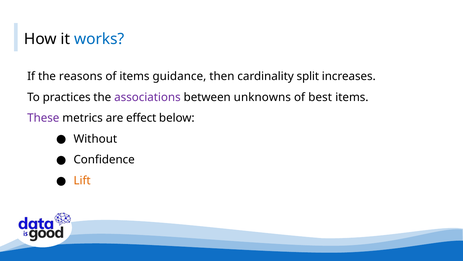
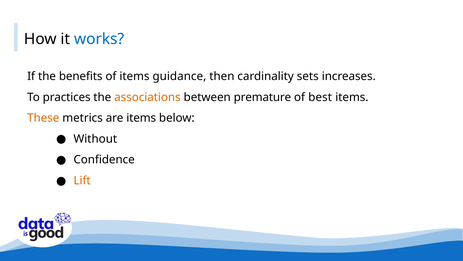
reasons: reasons -> benefits (81, 76)
split: split -> sets (308, 76)
associations colour: purple -> orange (147, 97)
unknowns: unknowns -> premature (262, 97)
These colour: purple -> orange (43, 118)
are effect: effect -> items (141, 118)
